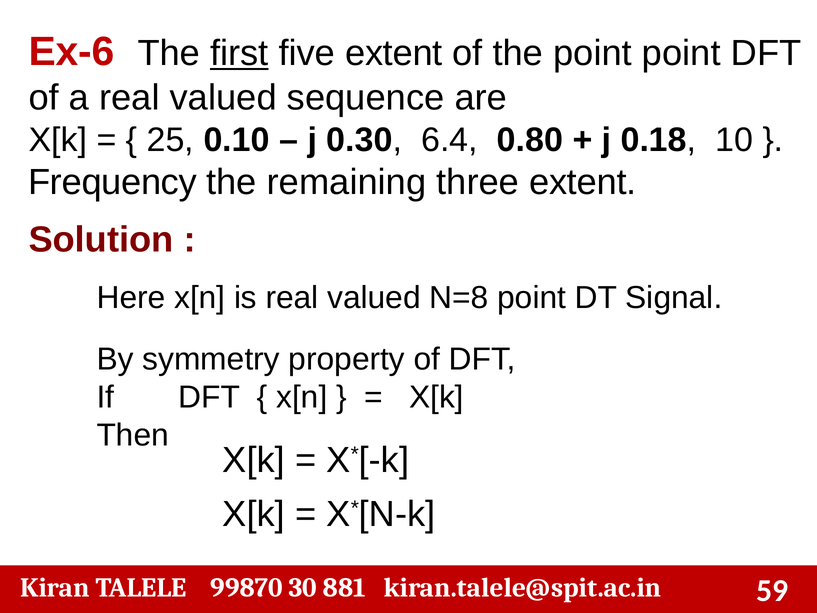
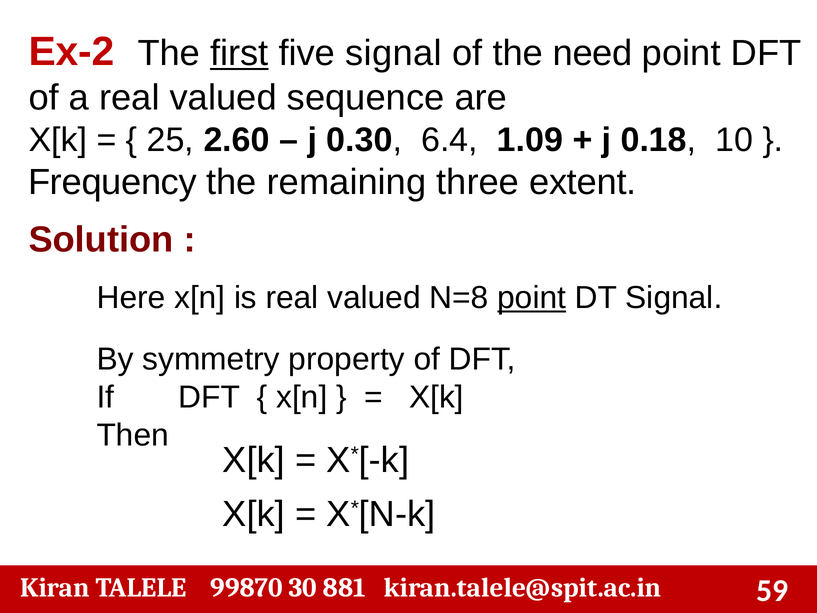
Ex-6: Ex-6 -> Ex-2 (72, 52)
five extent: extent -> signal (394, 53)
the point: point -> need (593, 53)
0.10: 0.10 -> 2.60 (237, 140)
0.80: 0.80 -> 1.09 (530, 140)
point underline: none -> present (532, 298)
